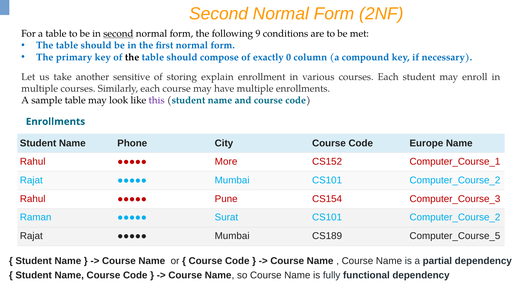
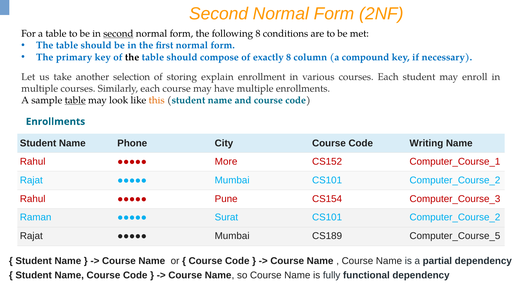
following 9: 9 -> 8 (258, 34)
exactly 0: 0 -> 8 (289, 57)
sensitive: sensitive -> selection (132, 77)
table underline: none -> present (75, 100)
this colour: purple -> orange (157, 100)
Europe: Europe -> Writing (426, 143)
